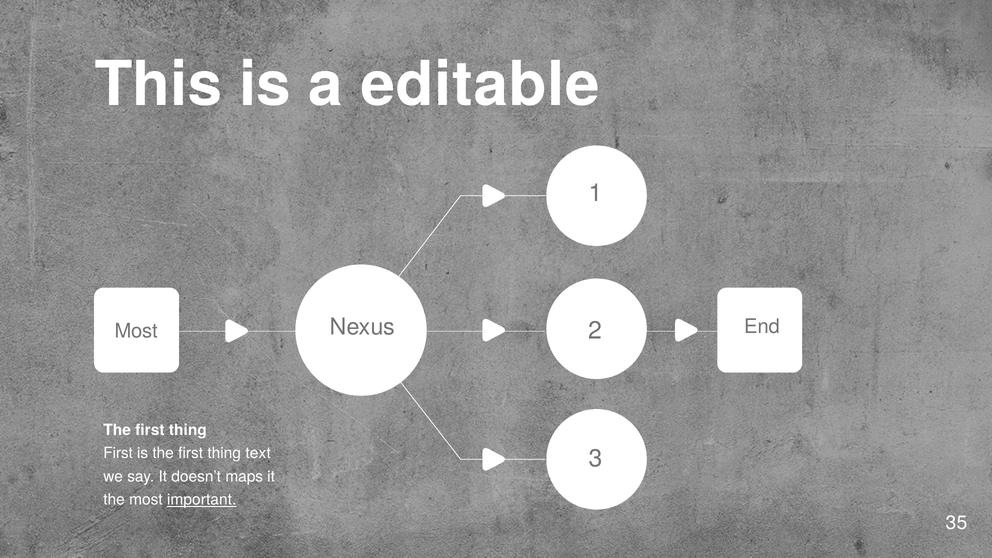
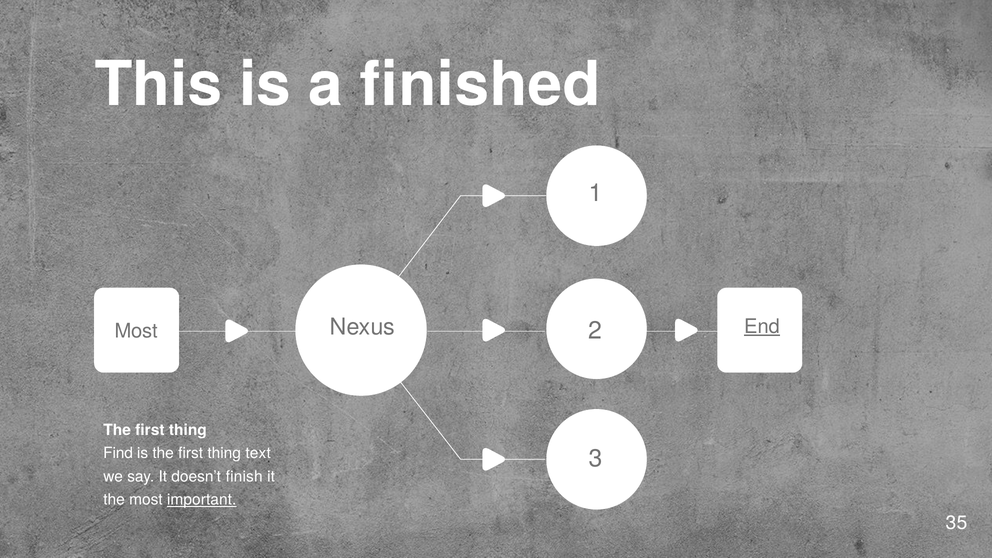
editable: editable -> finished (480, 85)
End underline: none -> present (762, 327)
First: First -> Find (118, 453)
maps: maps -> finish (244, 476)
